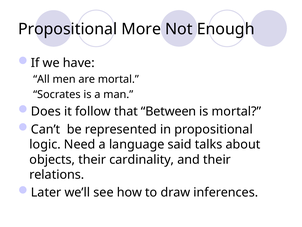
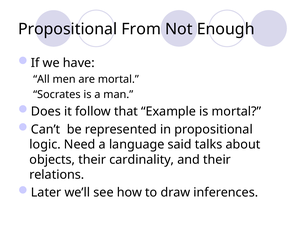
More: More -> From (141, 29)
Between: Between -> Example (169, 111)
